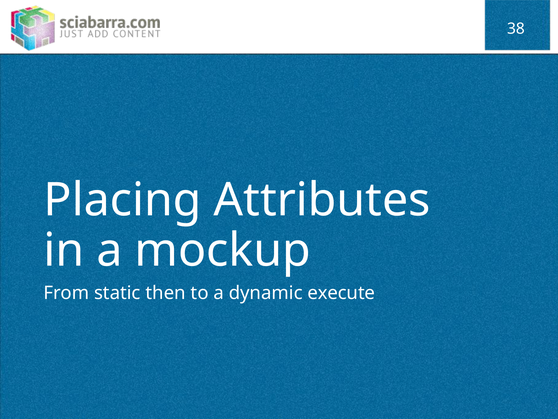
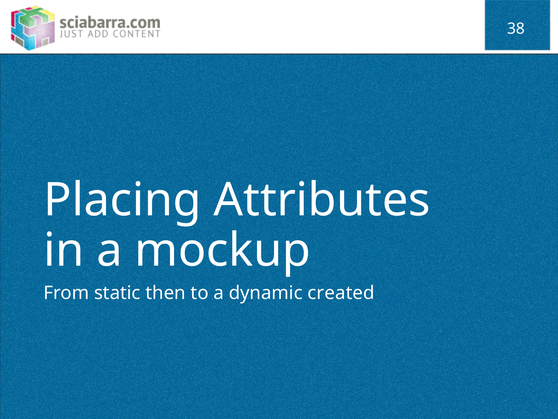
execute: execute -> created (341, 293)
